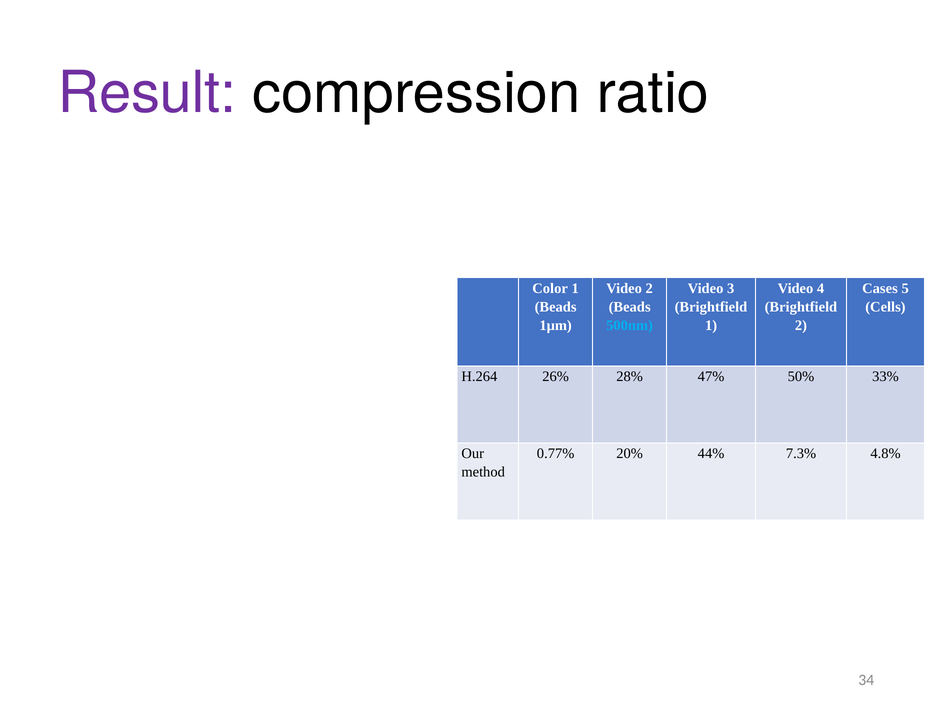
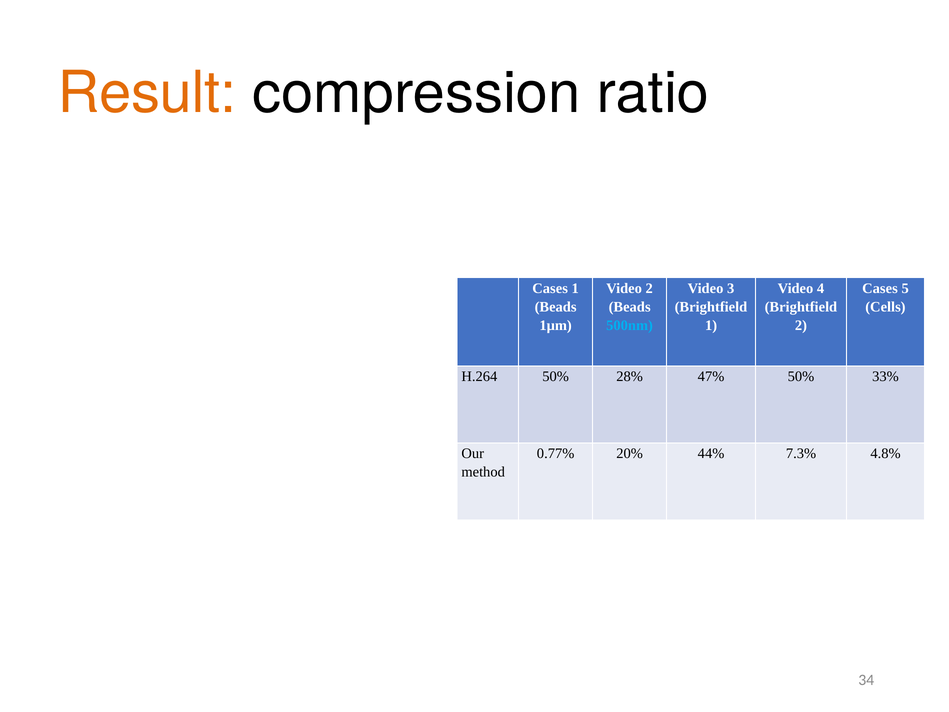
Result colour: purple -> orange (147, 93)
Color: Color -> Cases (550, 288)
H.264 26%: 26% -> 50% (556, 377)
